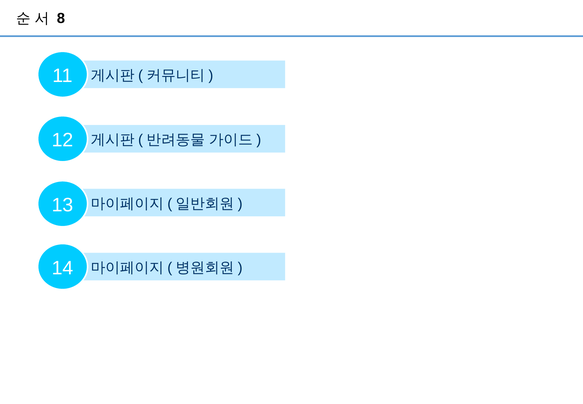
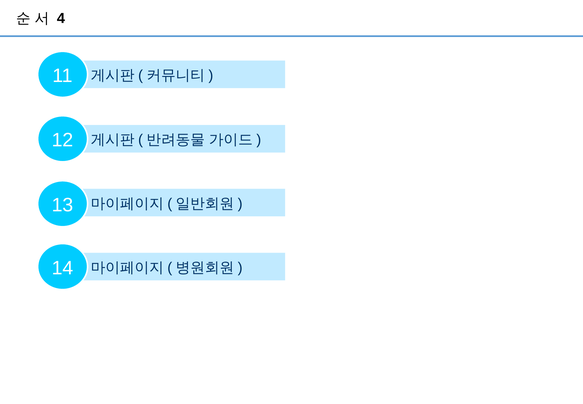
8: 8 -> 4 (61, 18)
